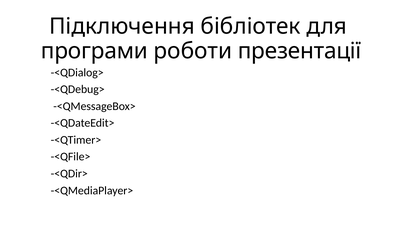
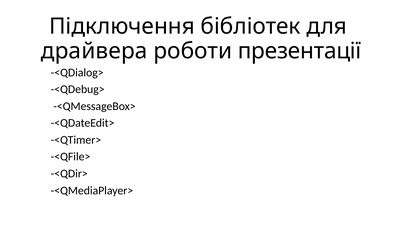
програми: програми -> драйвера (94, 51)
